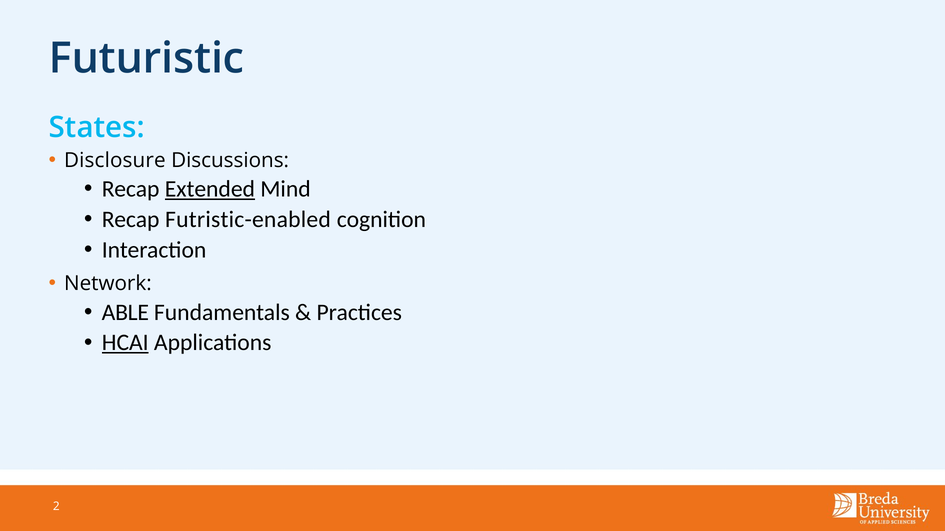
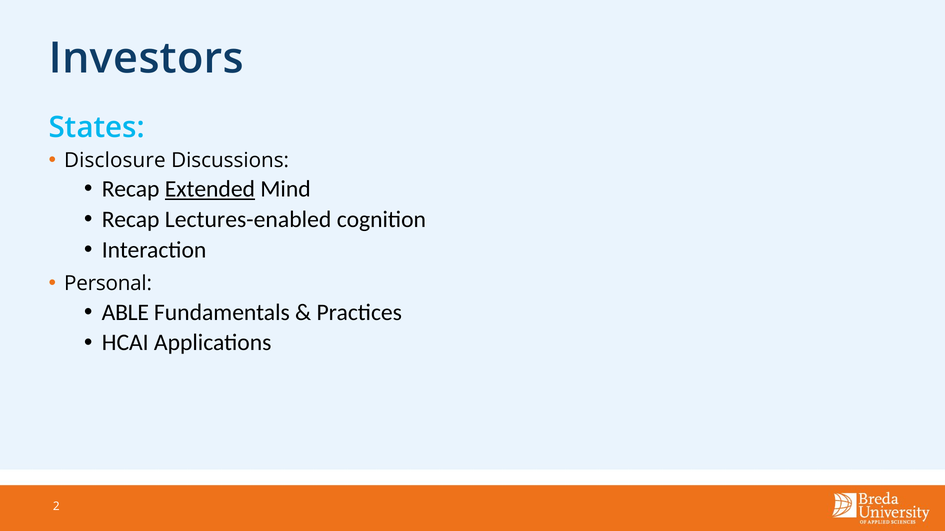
Futuristic: Futuristic -> Investors (146, 59)
Futristic-enabled: Futristic-enabled -> Lectures-enabled (248, 220)
Network: Network -> Personal (108, 284)
HCAI underline: present -> none (125, 343)
